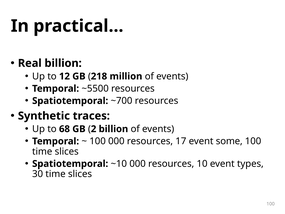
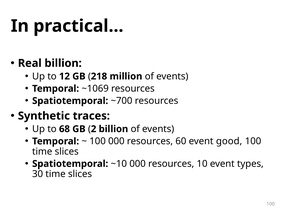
~5500: ~5500 -> ~1069 (95, 88)
17: 17 -> 60 (181, 141)
some: some -> good (229, 141)
